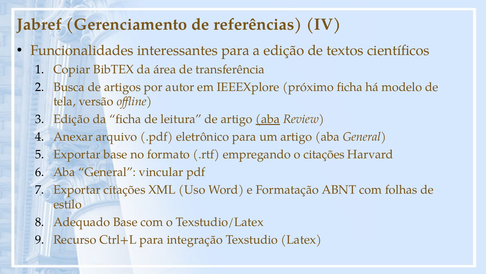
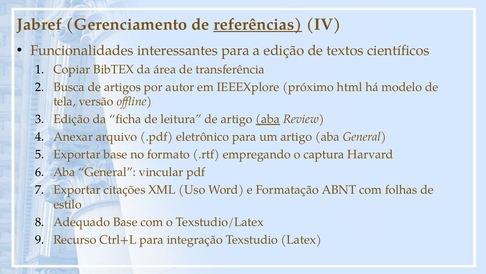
referências underline: none -> present (258, 24)
próximo ficha: ficha -> html (350, 87)
o citações: citações -> captura (324, 154)
